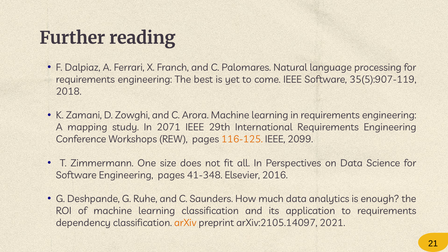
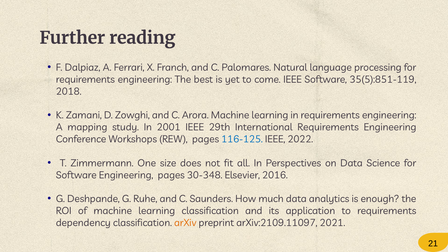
35(5):907-119: 35(5):907-119 -> 35(5):851-119 (383, 80)
2071: 2071 -> 2001 (169, 127)
116-125 colour: orange -> blue (242, 139)
2099: 2099 -> 2022 (300, 139)
41-348: 41-348 -> 30-348 (205, 175)
arXiv:2105.14097: arXiv:2105.14097 -> arXiv:2109.11097 (277, 223)
